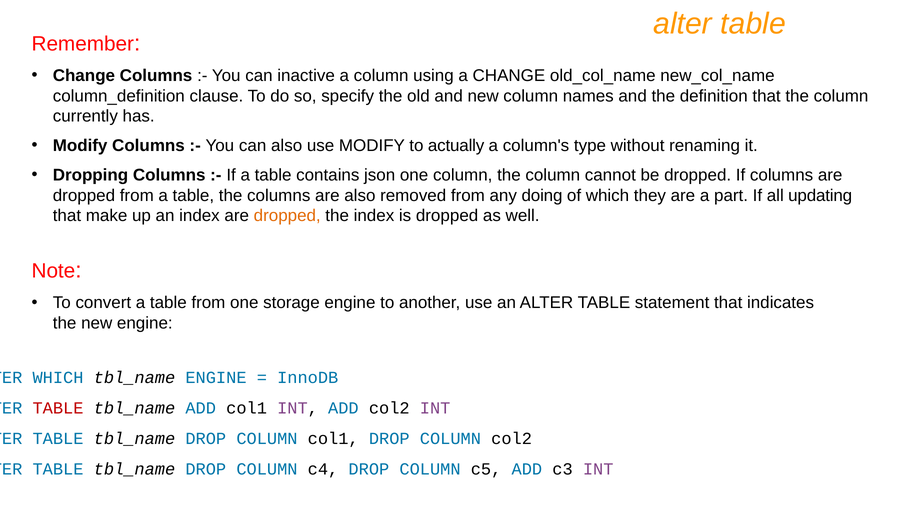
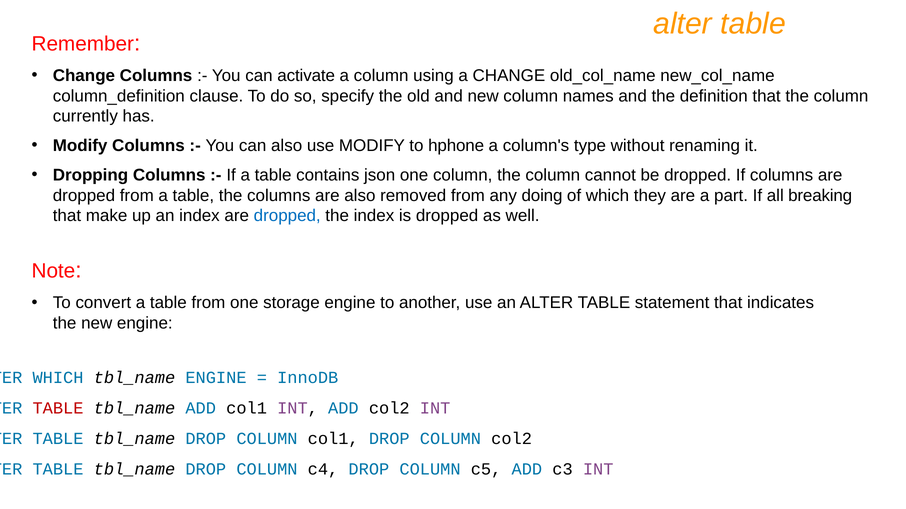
inactive: inactive -> activate (306, 76)
actually: actually -> hphone (456, 146)
updating: updating -> breaking (820, 196)
dropped colour: orange -> blue (287, 216)
